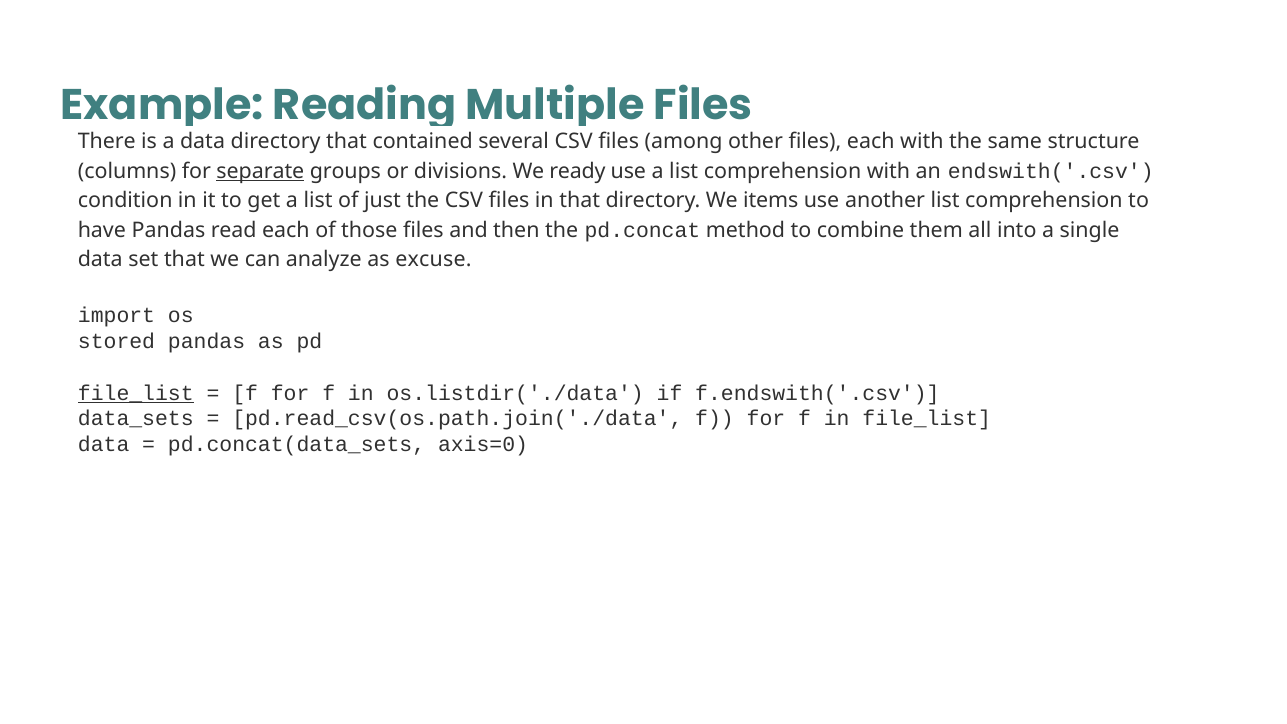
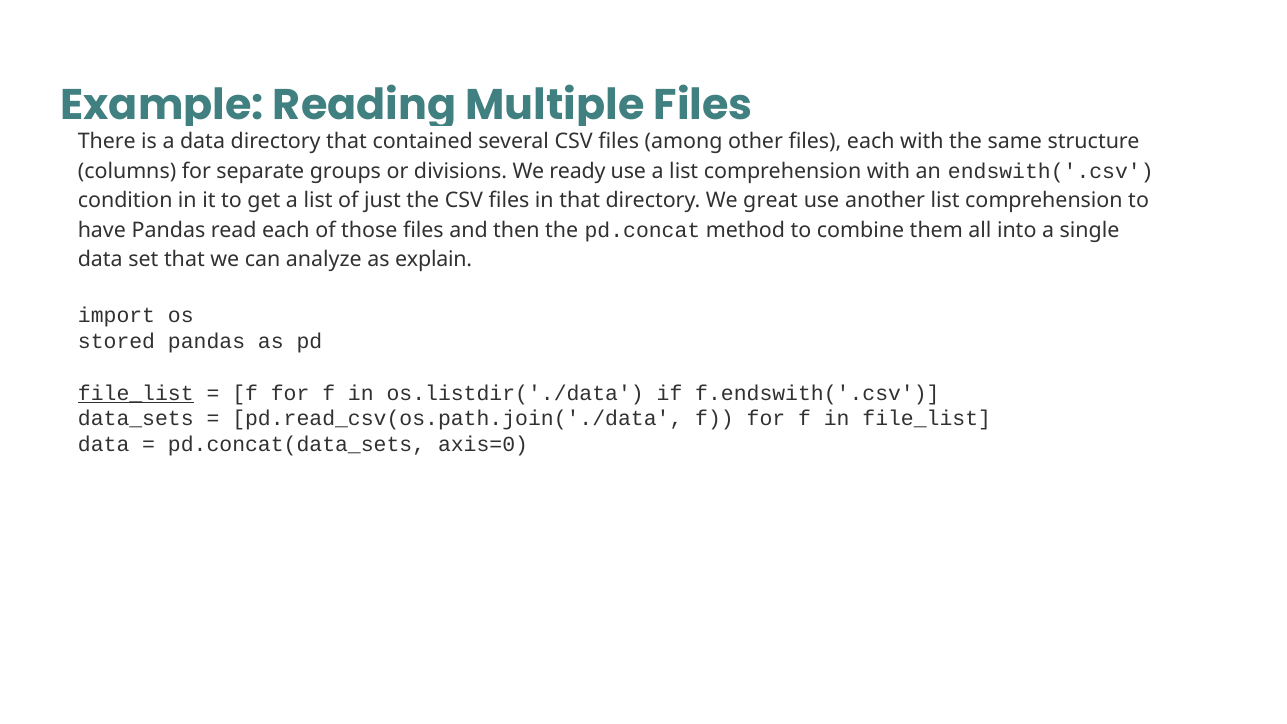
separate underline: present -> none (260, 171)
items: items -> great (771, 201)
excuse: excuse -> explain (434, 260)
